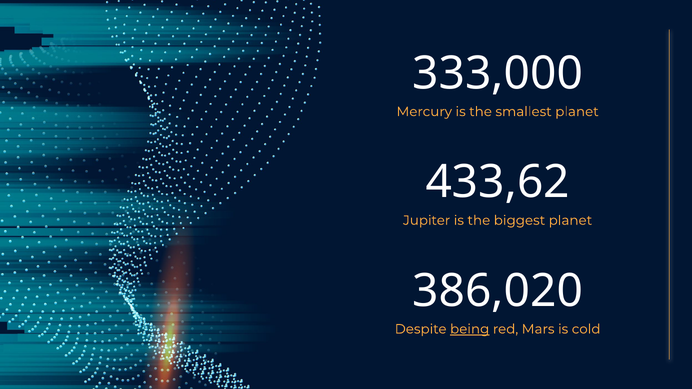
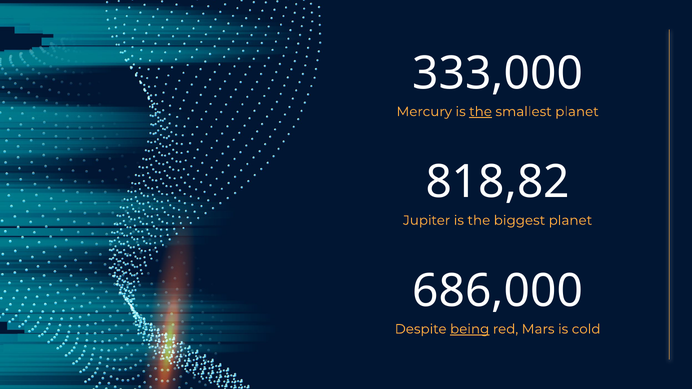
the underline: none -> present (481, 112)
433,62: 433,62 -> 818,82 (498, 182)
386,020: 386,020 -> 686,000 (498, 291)
